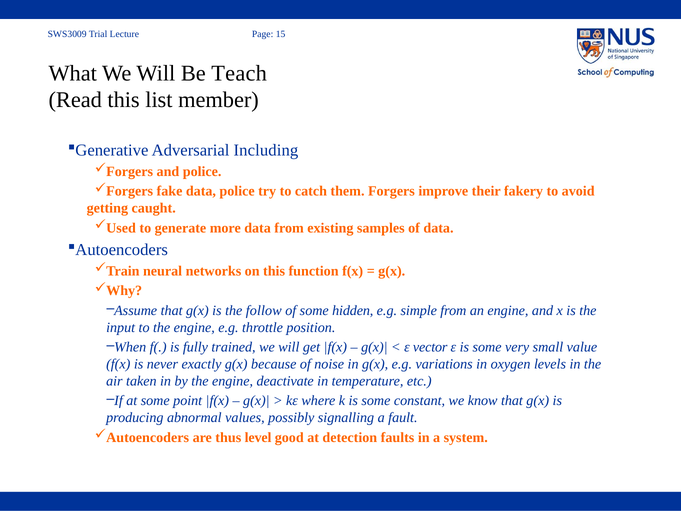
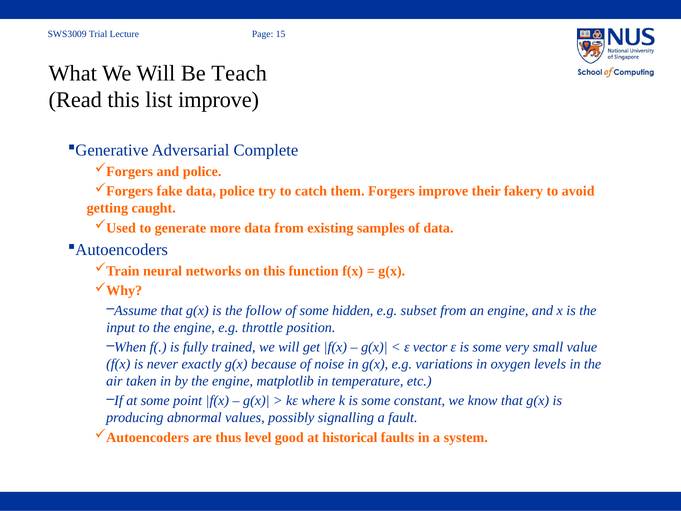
list member: member -> improve (219, 100)
Including: Including -> Complete (266, 150)
simple: simple -> subset (419, 310)
deactivate: deactivate -> matplotlib (285, 381)
detection: detection -> historical (350, 437)
